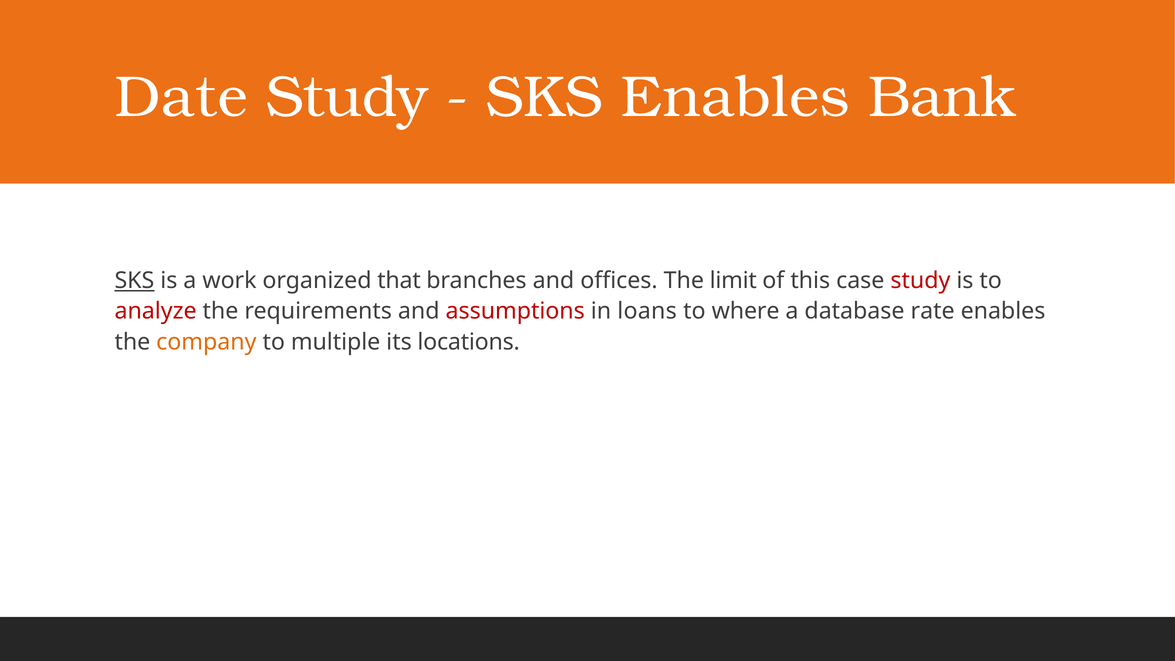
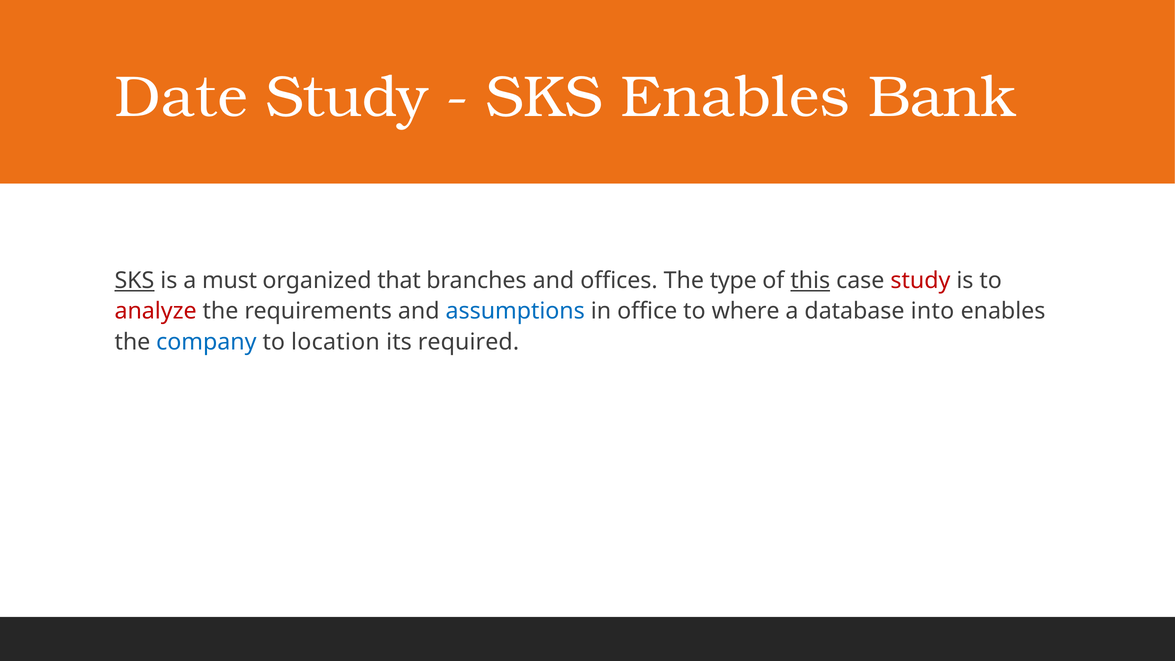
work: work -> must (230, 281)
limit: limit -> type (733, 281)
this underline: none -> present (810, 281)
assumptions colour: red -> blue (515, 311)
loans: loans -> office (647, 311)
rate: rate -> into (932, 311)
company colour: orange -> blue (206, 342)
multiple: multiple -> location (335, 342)
locations: locations -> required (468, 342)
